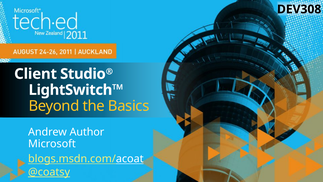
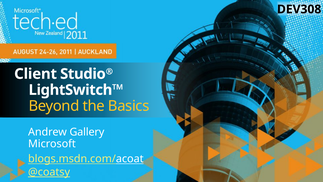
Author: Author -> Gallery (87, 132)
